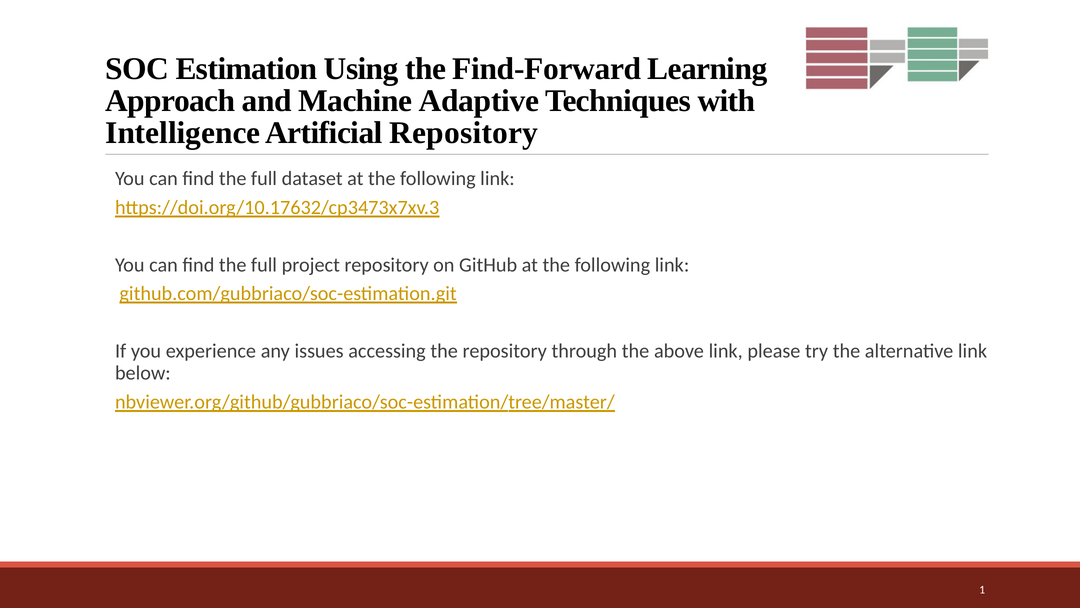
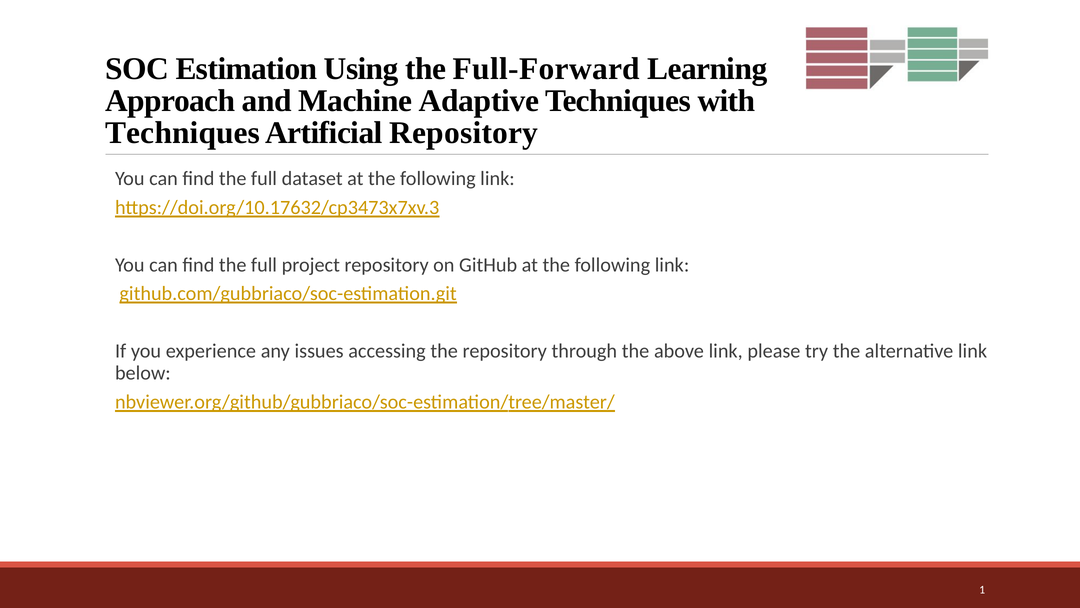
Find-Forward: Find-Forward -> Full-Forward (546, 69)
Intelligence: Intelligence -> Techniques (183, 133)
